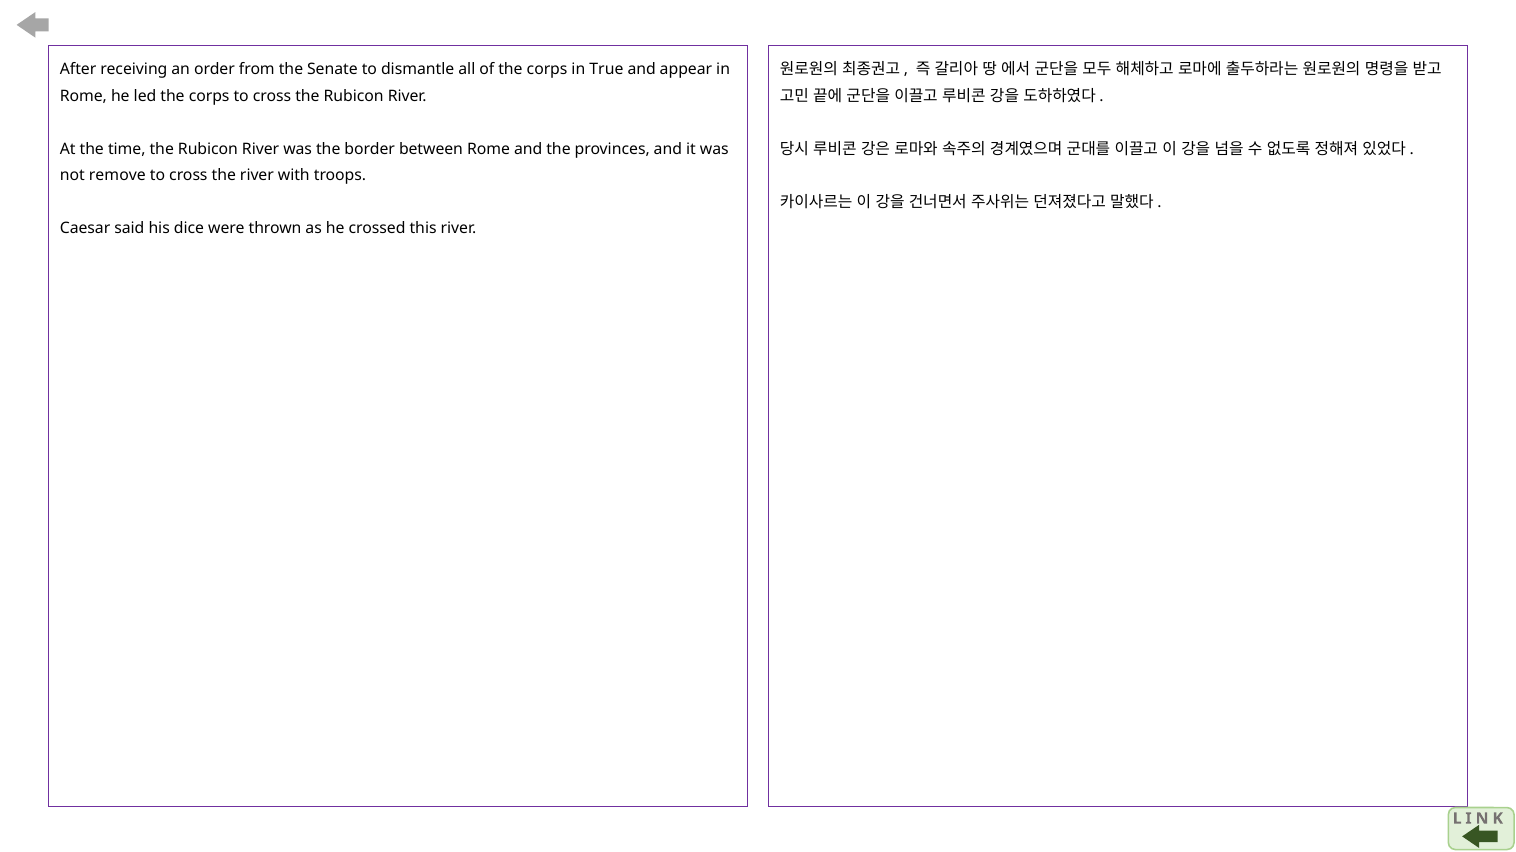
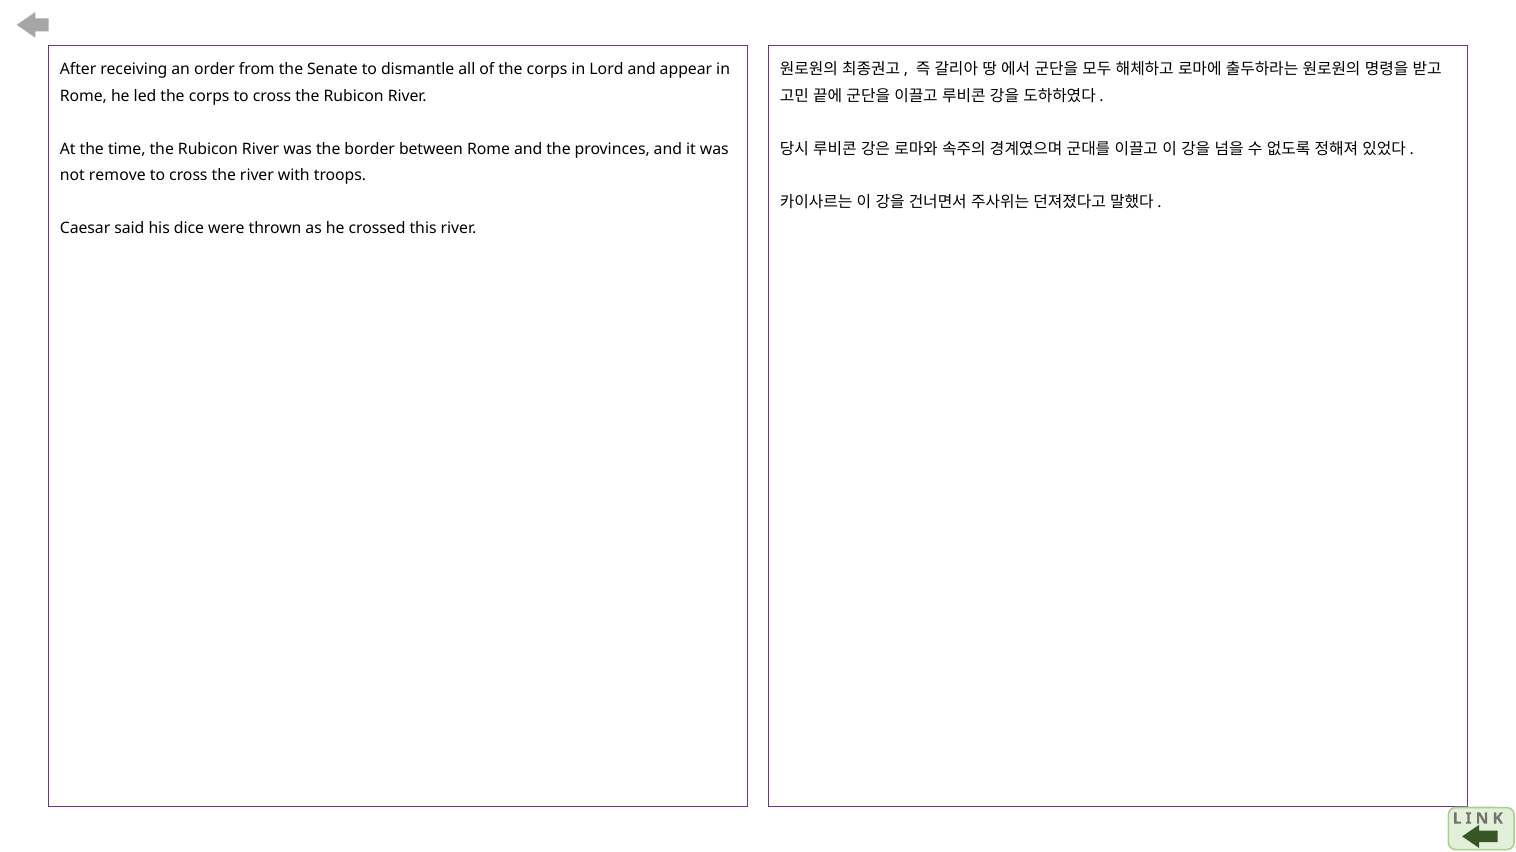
True: True -> Lord (606, 70)
